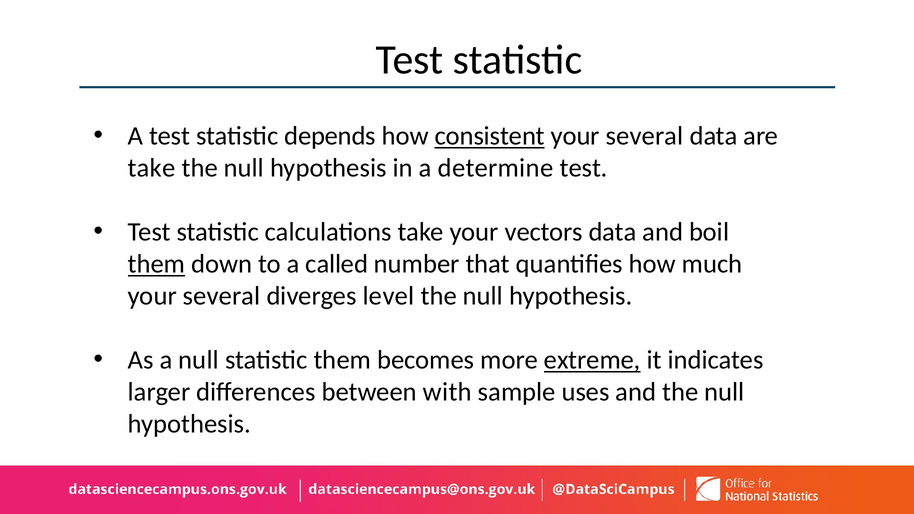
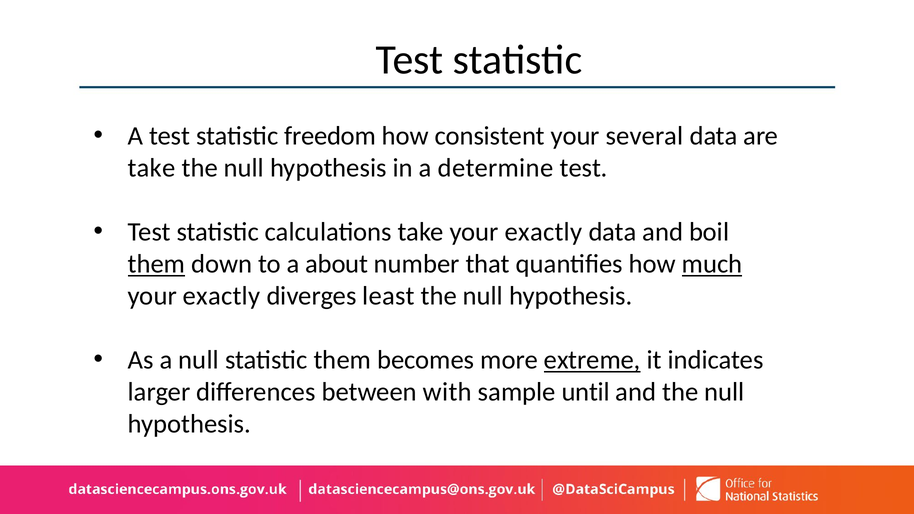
depends: depends -> freedom (330, 136)
consistent underline: present -> none (490, 136)
take your vectors: vectors -> exactly (543, 232)
called: called -> about (337, 264)
much underline: none -> present (712, 264)
several: several -> exactly (221, 296)
level: level -> least (389, 296)
uses: uses -> until (586, 392)
